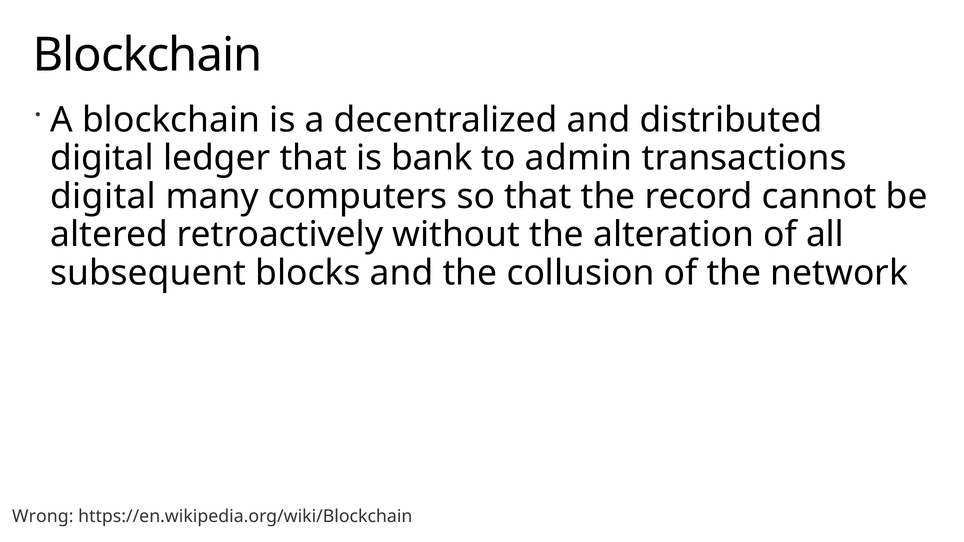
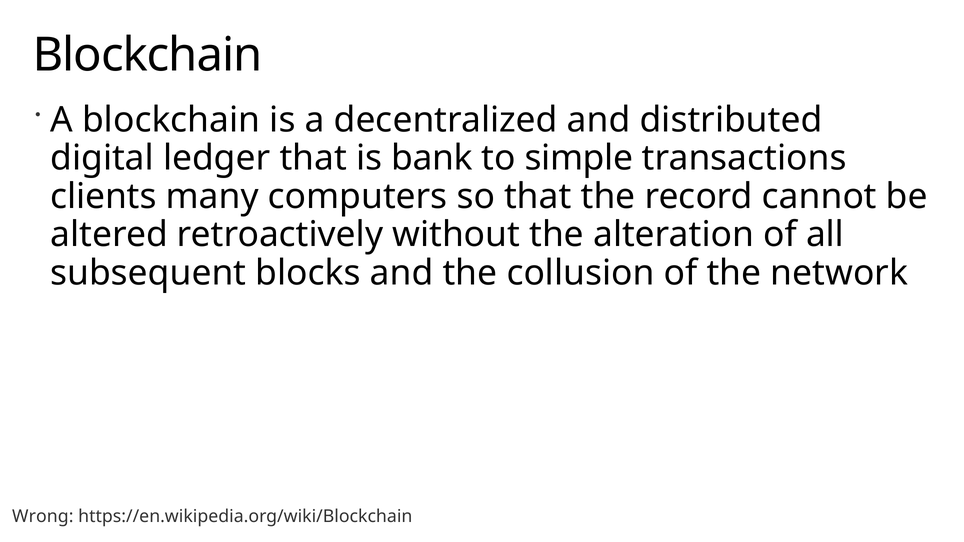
admin: admin -> simple (579, 158)
digital: digital -> clients (103, 196)
